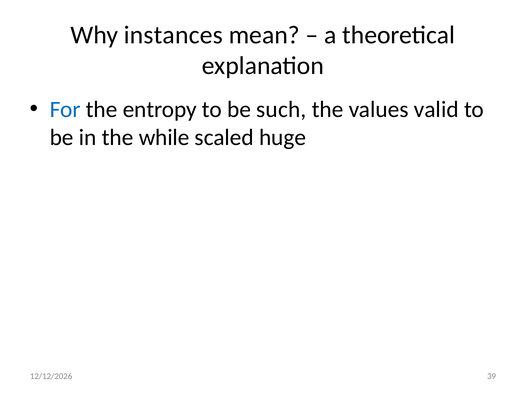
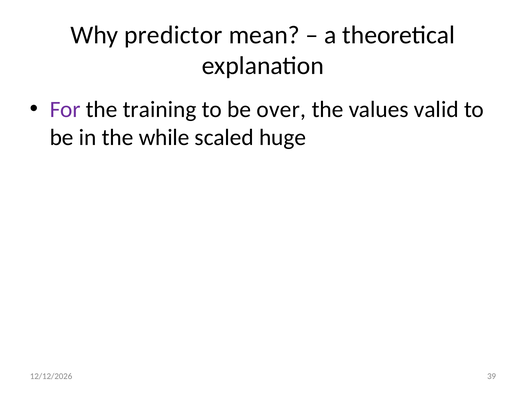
instances: instances -> predictor (173, 35)
For colour: blue -> purple (65, 110)
entropy: entropy -> training (160, 110)
such: such -> over (281, 110)
